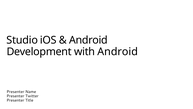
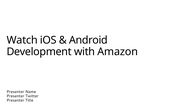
Studio: Studio -> Watch (22, 40)
with Android: Android -> Amazon (118, 51)
